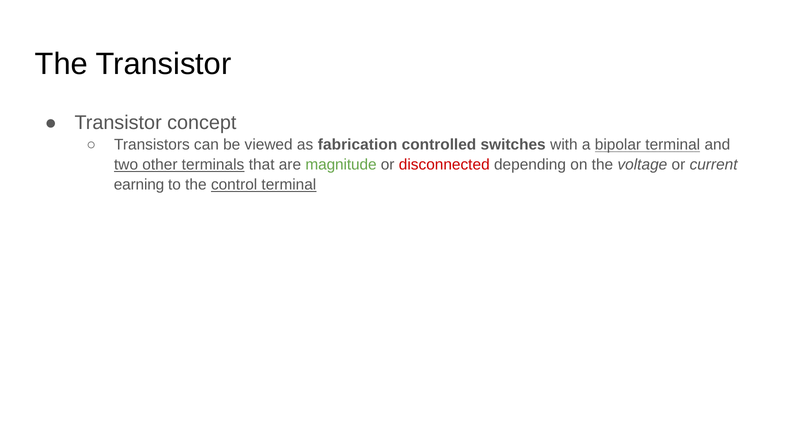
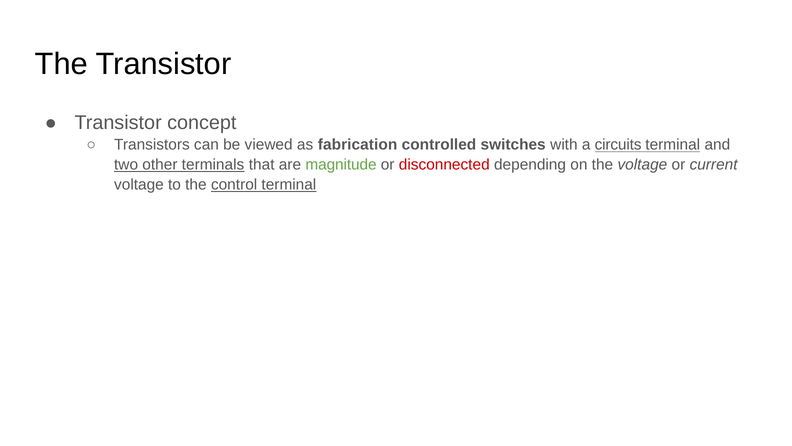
bipolar: bipolar -> circuits (618, 145)
earning: earning -> voltage (139, 184)
